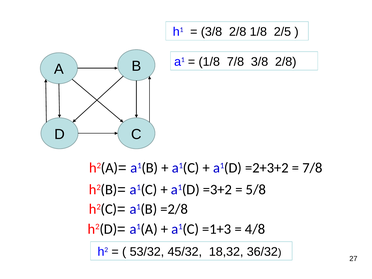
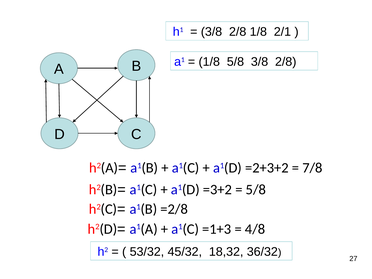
2/5: 2/5 -> 2/1 (282, 32)
1/8 7/8: 7/8 -> 5/8 (235, 62)
